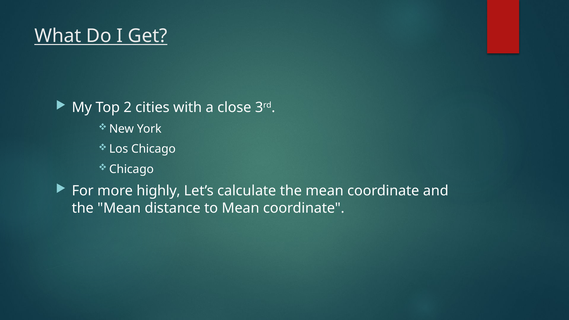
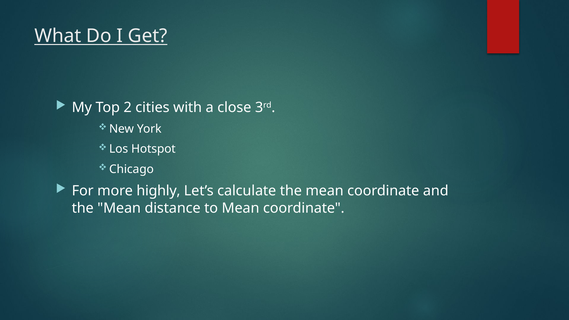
Los Chicago: Chicago -> Hotspot (153, 149)
